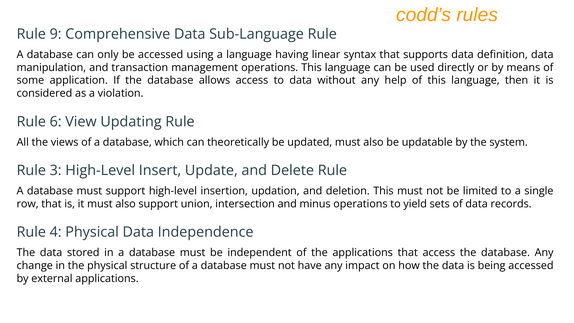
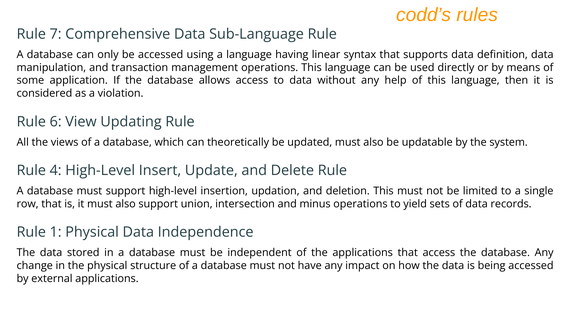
9: 9 -> 7 (56, 34)
3: 3 -> 4 (56, 170)
4: 4 -> 1 (56, 232)
